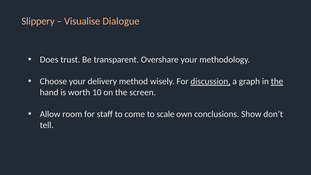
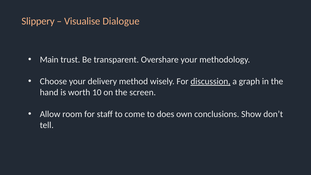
Does: Does -> Main (49, 60)
the underline: present -> none (277, 81)
scale: scale -> does (165, 114)
